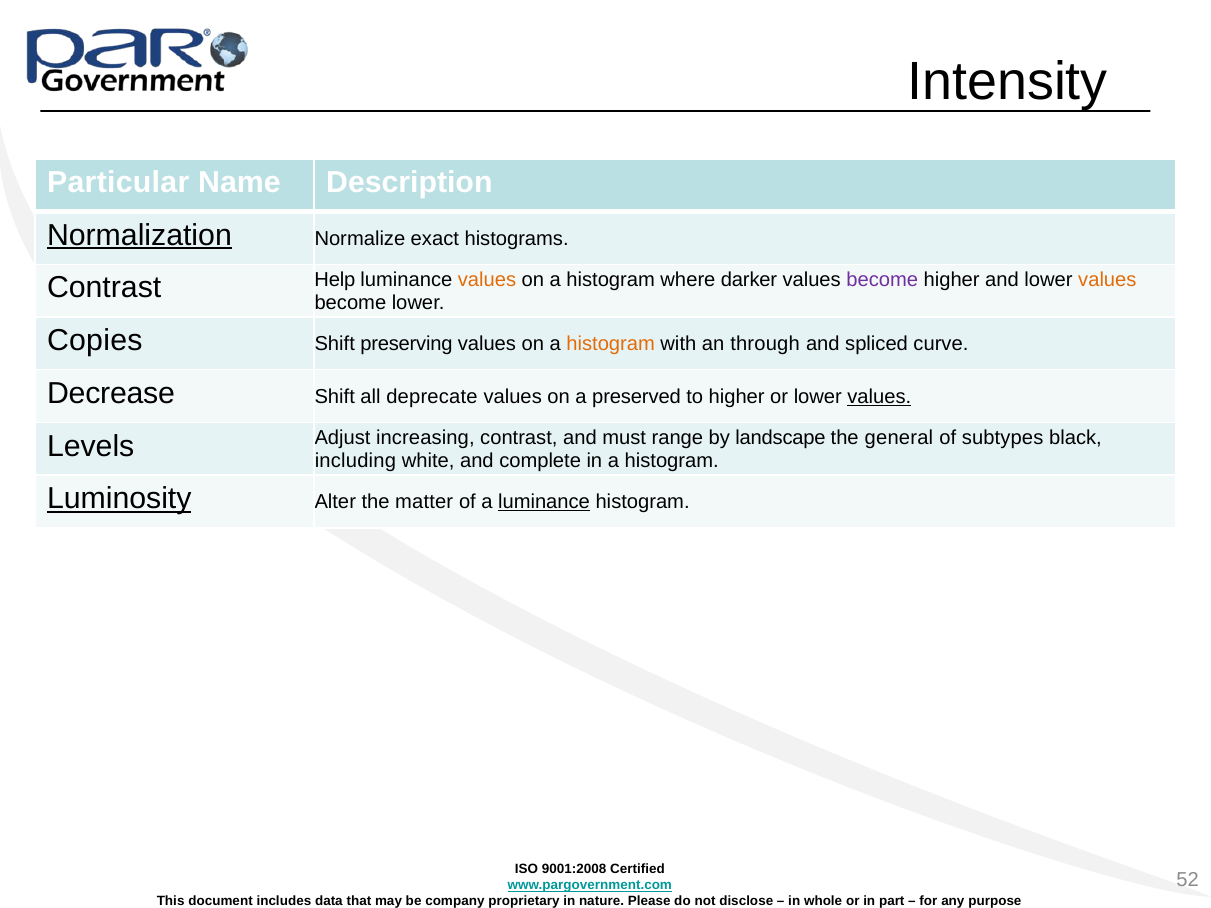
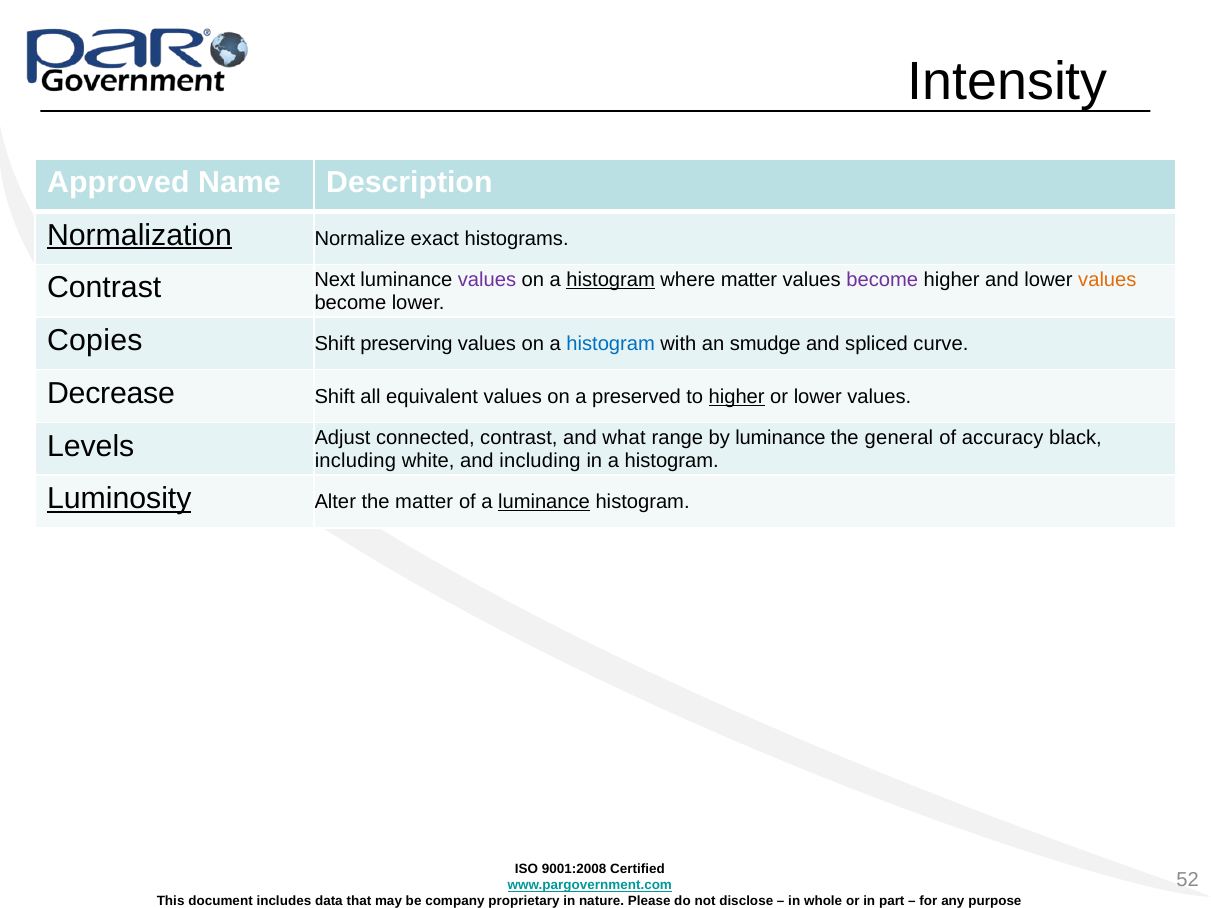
Particular: Particular -> Approved (118, 182)
Help: Help -> Next (335, 280)
values colour: orange -> purple (487, 280)
histogram underline: none -> present (611, 280)
where darker: darker -> matter (749, 280)
histogram colour: orange -> blue (611, 344)
through: through -> smudge (765, 344)
deprecate: deprecate -> equivalent (432, 397)
higher underline: none -> present (737, 397)
values underline: present -> none (879, 397)
increasing: increasing -> connected (425, 438)
must: must -> what (624, 438)
by landscape: landscape -> luminance (781, 438)
subtypes: subtypes -> accuracy (1003, 438)
and complete: complete -> including (540, 461)
